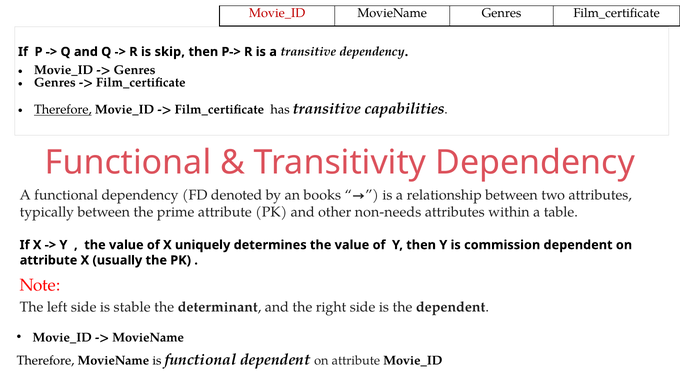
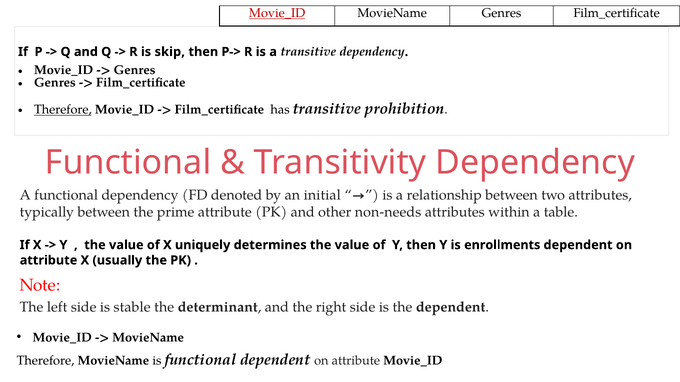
Movie_ID underline: none -> present (277, 13)
capabilities: capabilities -> prohibition (405, 109)
books: books -> initial (322, 195)
commission: commission -> enrollments (502, 245)
